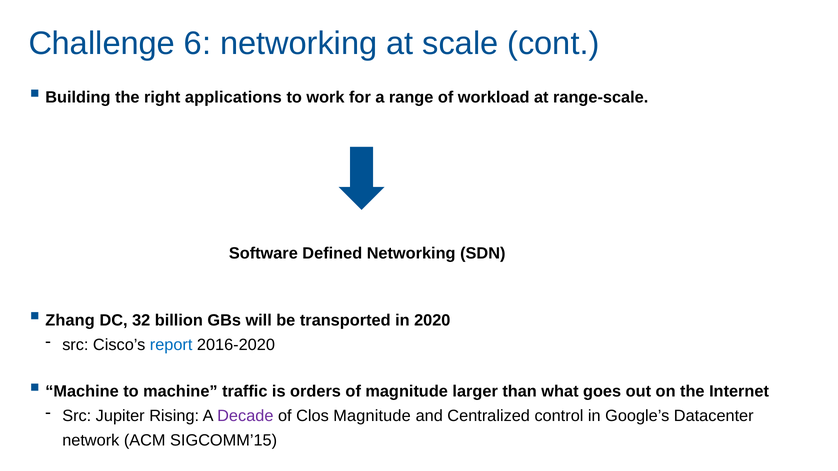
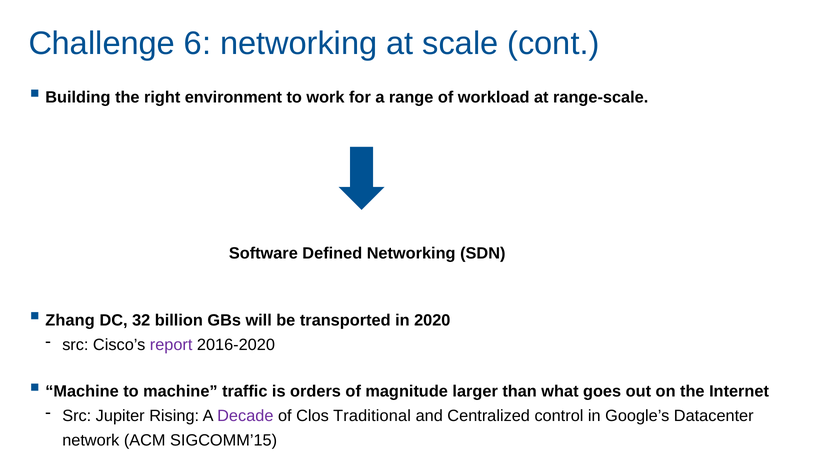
applications: applications -> environment (233, 97)
report colour: blue -> purple (171, 345)
Clos Magnitude: Magnitude -> Traditional (372, 416)
